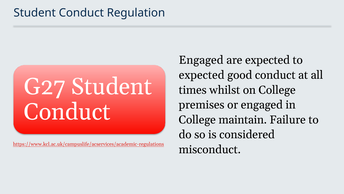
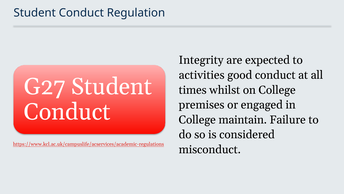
Engaged: Engaged -> Integrity (201, 60)
expected: expected -> activities (202, 75)
